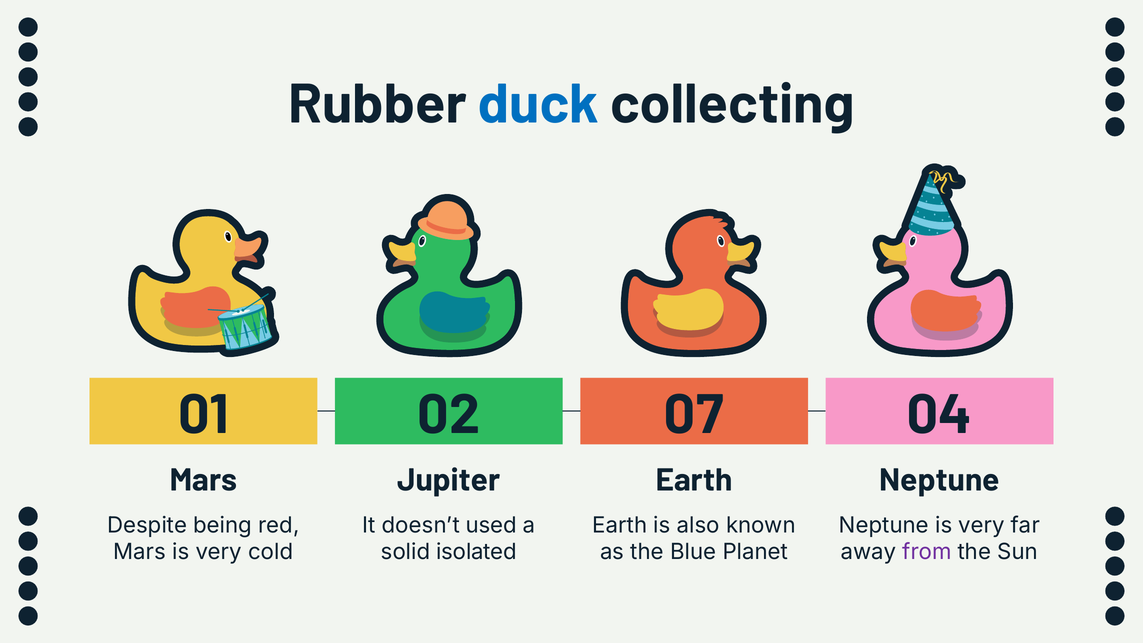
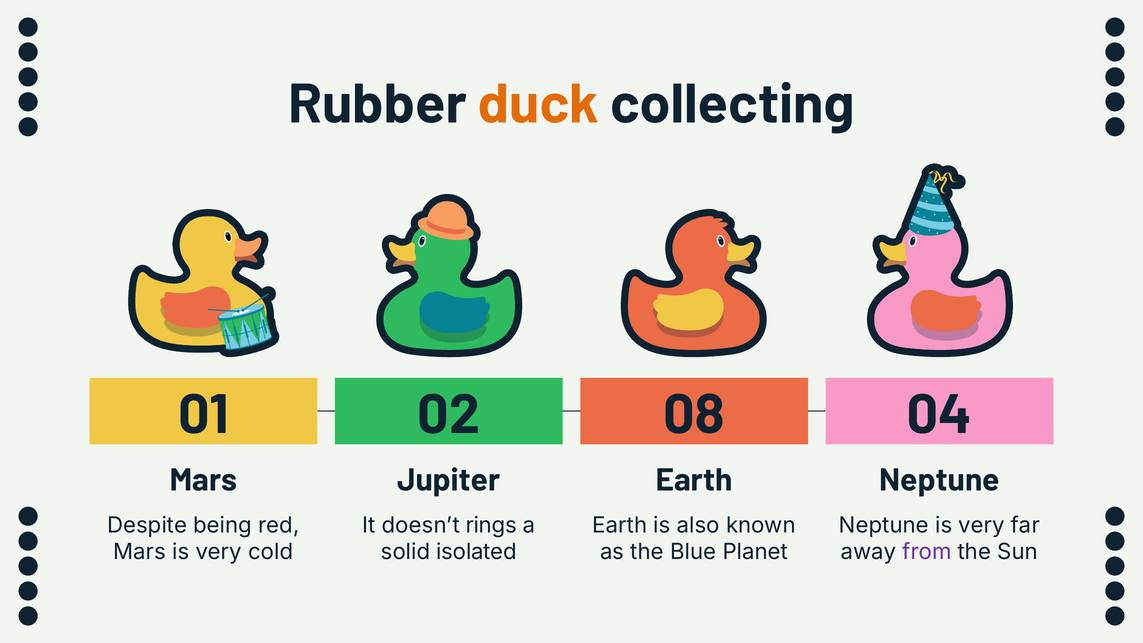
duck colour: blue -> orange (538, 104)
07: 07 -> 08 (694, 415)
used: used -> rings (491, 525)
